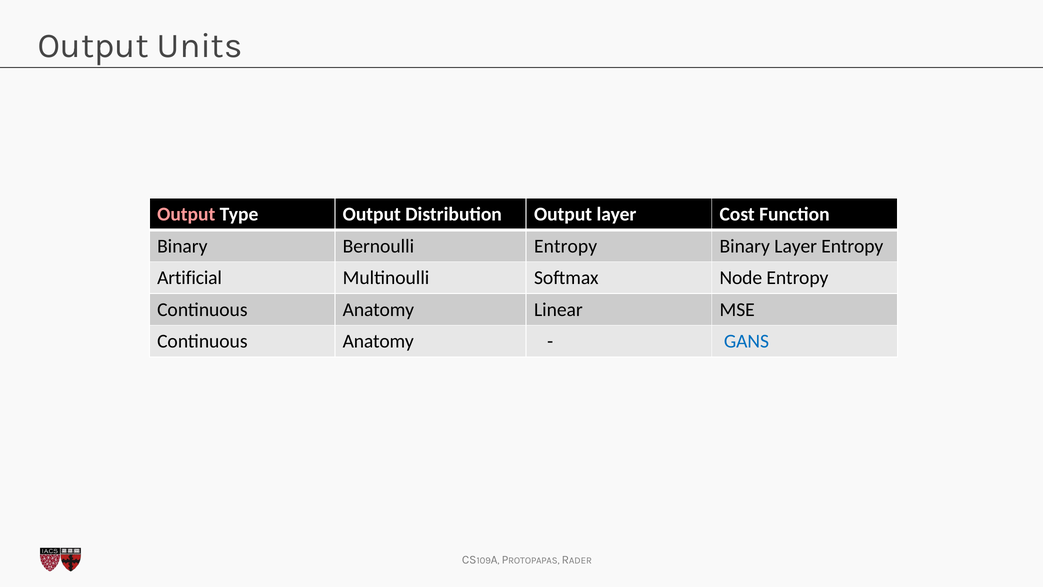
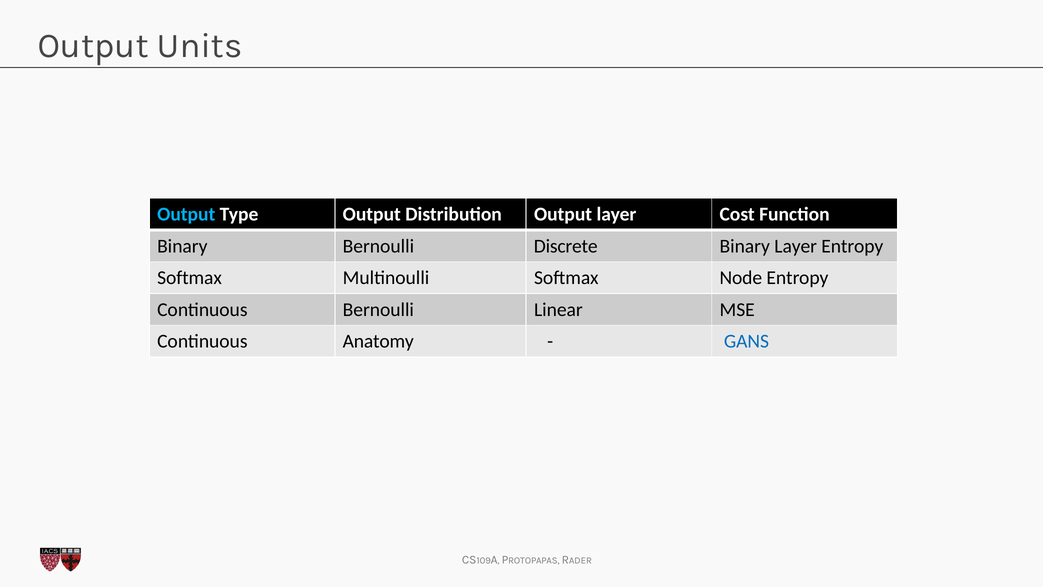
Output colour: pink -> light blue (186, 214)
Bernoulli Entropy: Entropy -> Discrete (566, 246)
Artificial: Artificial -> Softmax (190, 278)
Anatomy: Anatomy -> Bernoulli (378, 309)
